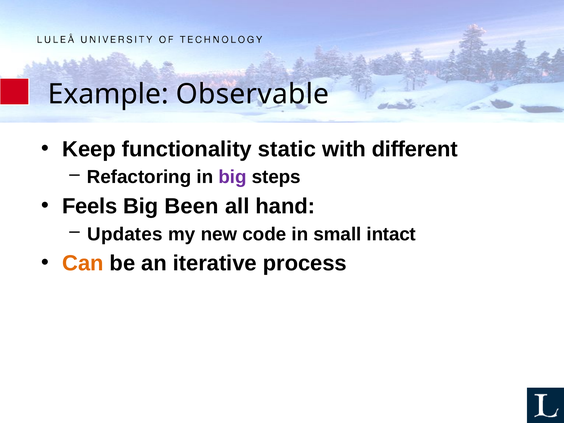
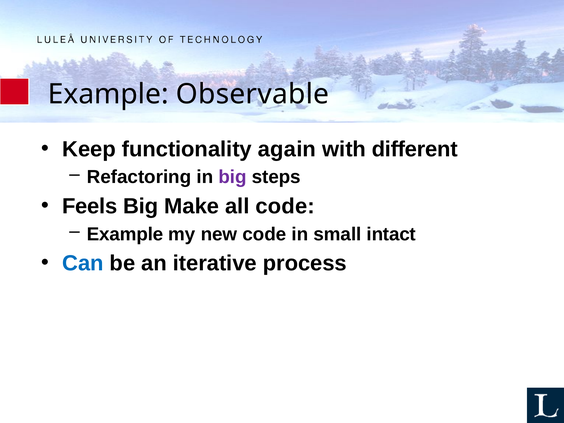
static: static -> again (287, 149)
Been: Been -> Make (192, 206)
all hand: hand -> code (285, 206)
Updates: Updates -> Example (125, 234)
Can colour: orange -> blue (83, 263)
